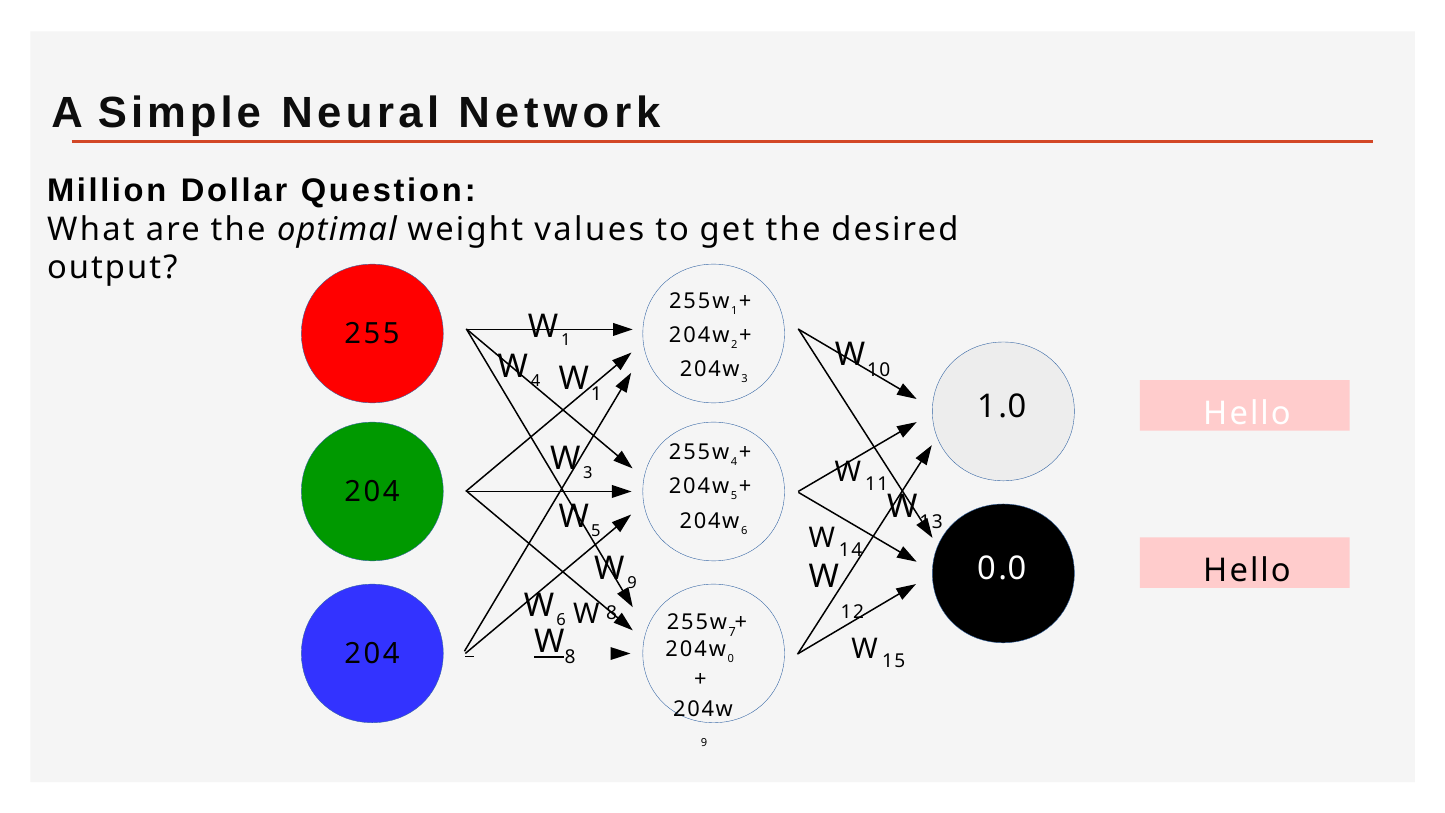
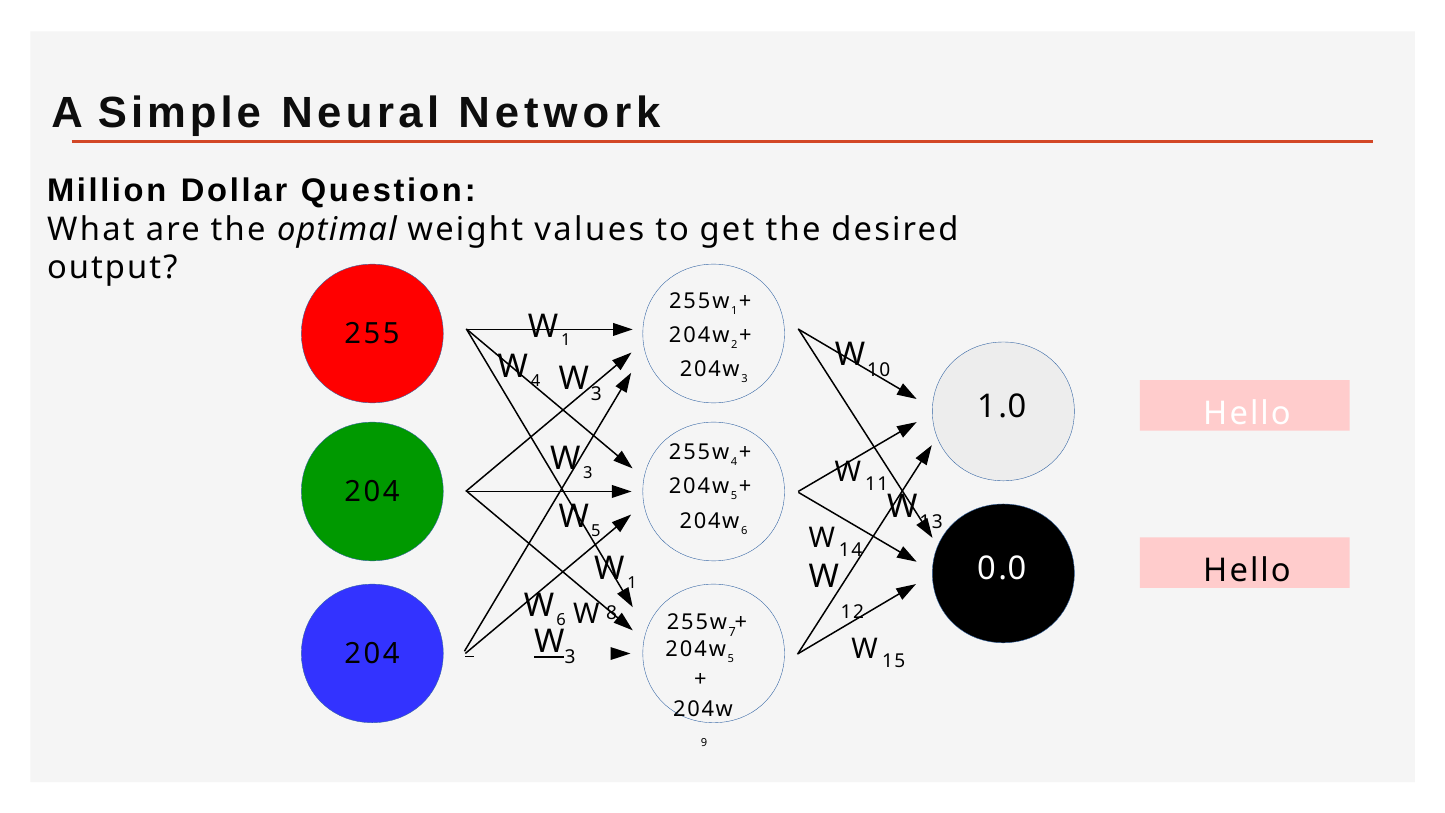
1: 1 -> 3 (596, 394)
9: 9 -> 1 (632, 583)
8: 8 -> 3 (570, 657)
0: 0 -> 5 (731, 659)
